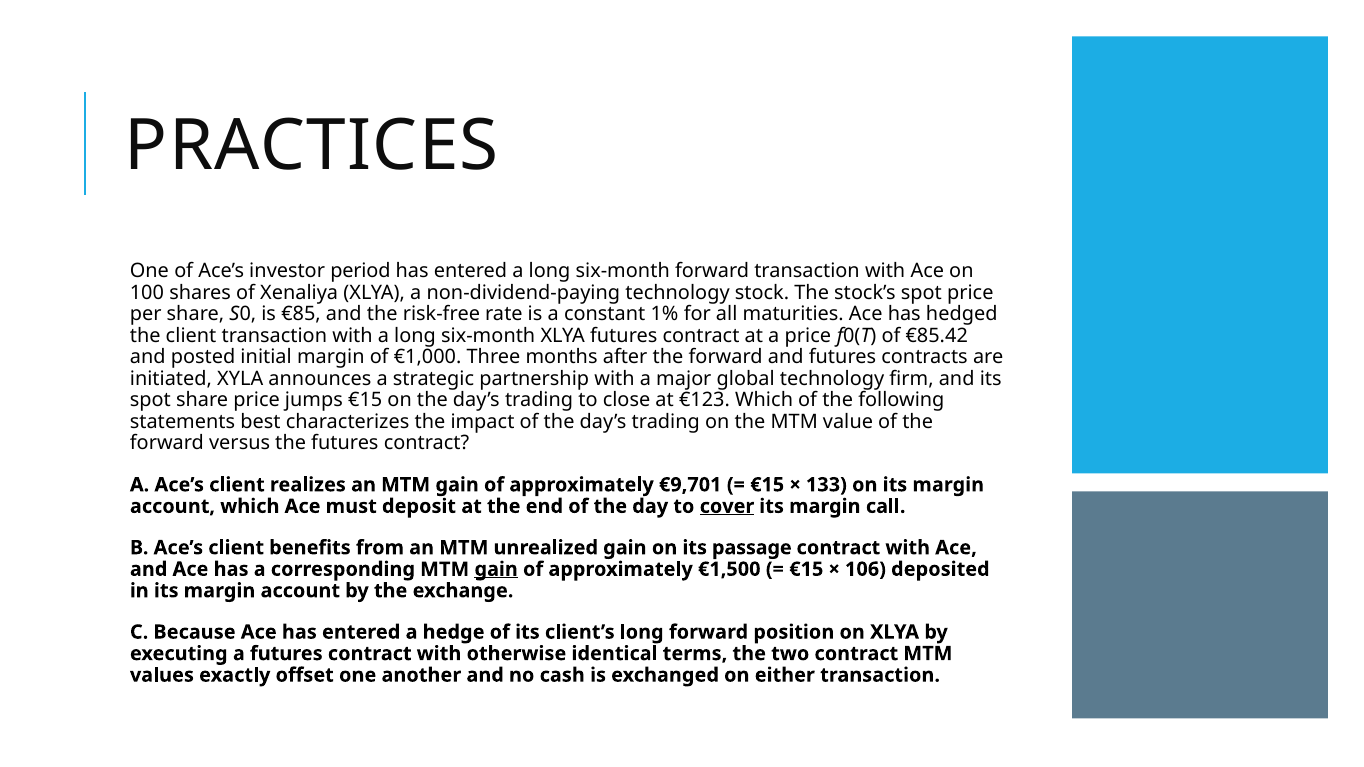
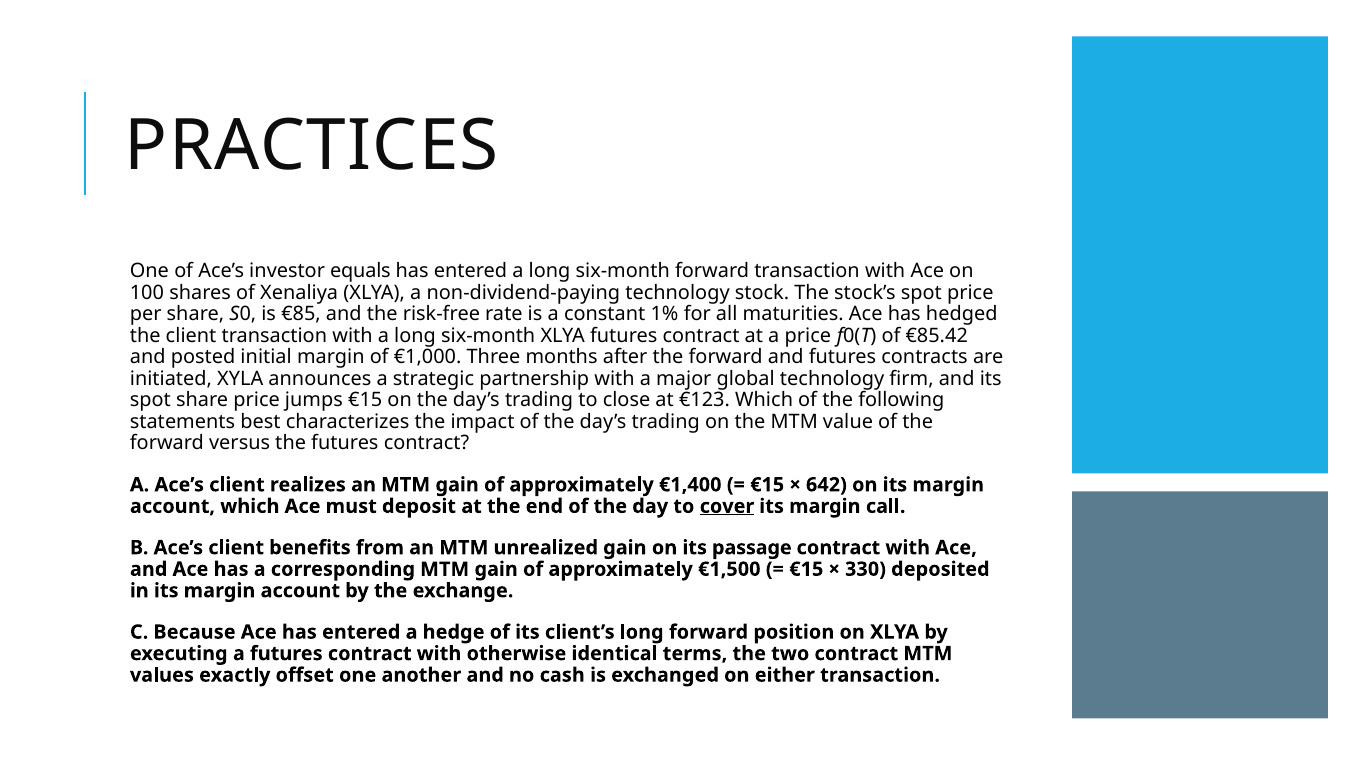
period: period -> equals (360, 271)
€9,701: €9,701 -> €1,400 (690, 485)
133: 133 -> 642 (826, 485)
gain underline: present -> none (496, 569)
106: 106 -> 330 (865, 569)
